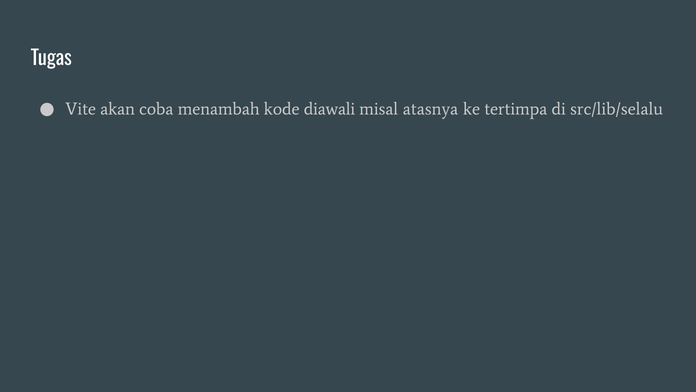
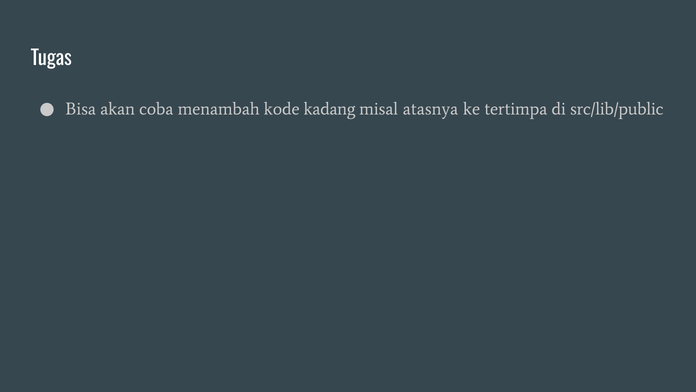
Vite: Vite -> Bisa (81, 109)
diawali: diawali -> kadang (330, 109)
src/lib/selalu: src/lib/selalu -> src/lib/public (617, 109)
